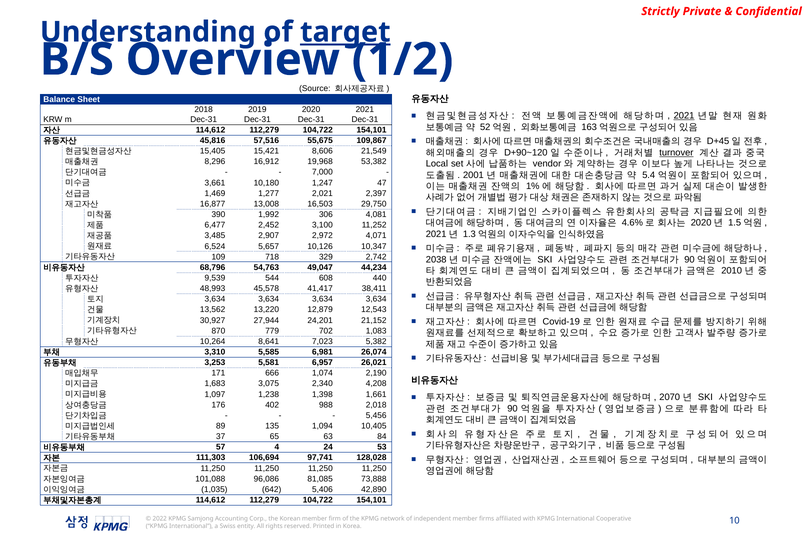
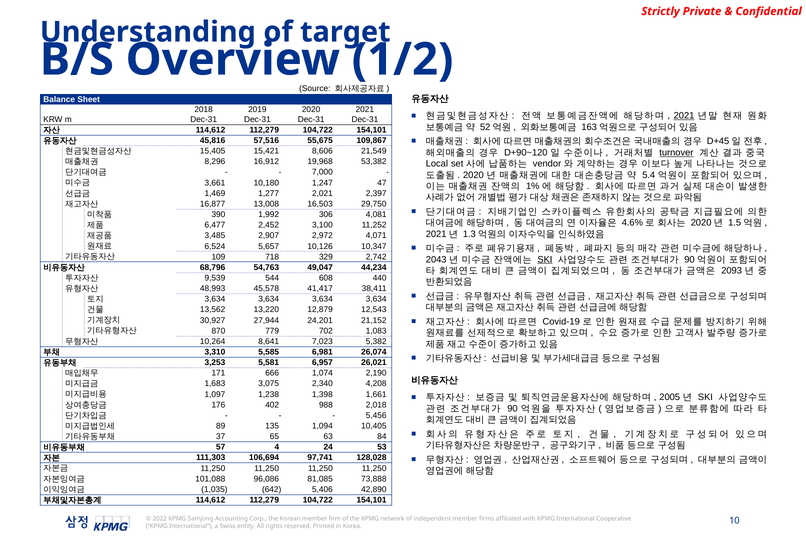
target underline: present -> none (345, 32)
2001: 2001 -> 2020 (473, 175)
2038: 2038 -> 2043 (436, 259)
SKI underline: none -> present (545, 259)
2010: 2010 -> 2093 (732, 271)
2070: 2070 -> 2005 (670, 397)
